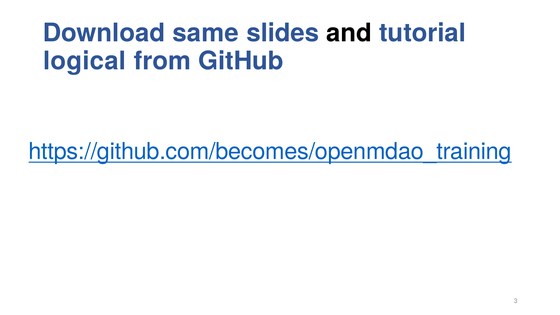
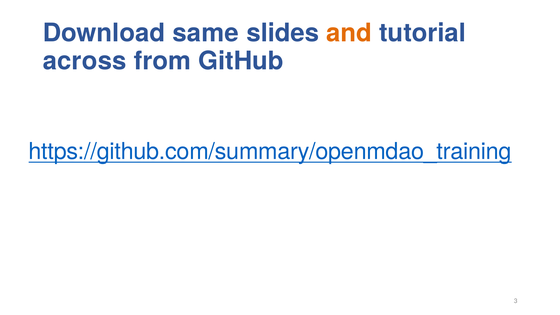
and colour: black -> orange (349, 33)
logical: logical -> across (85, 61)
https://github.com/becomes/openmdao_training: https://github.com/becomes/openmdao_training -> https://github.com/summary/openmdao_training (270, 151)
